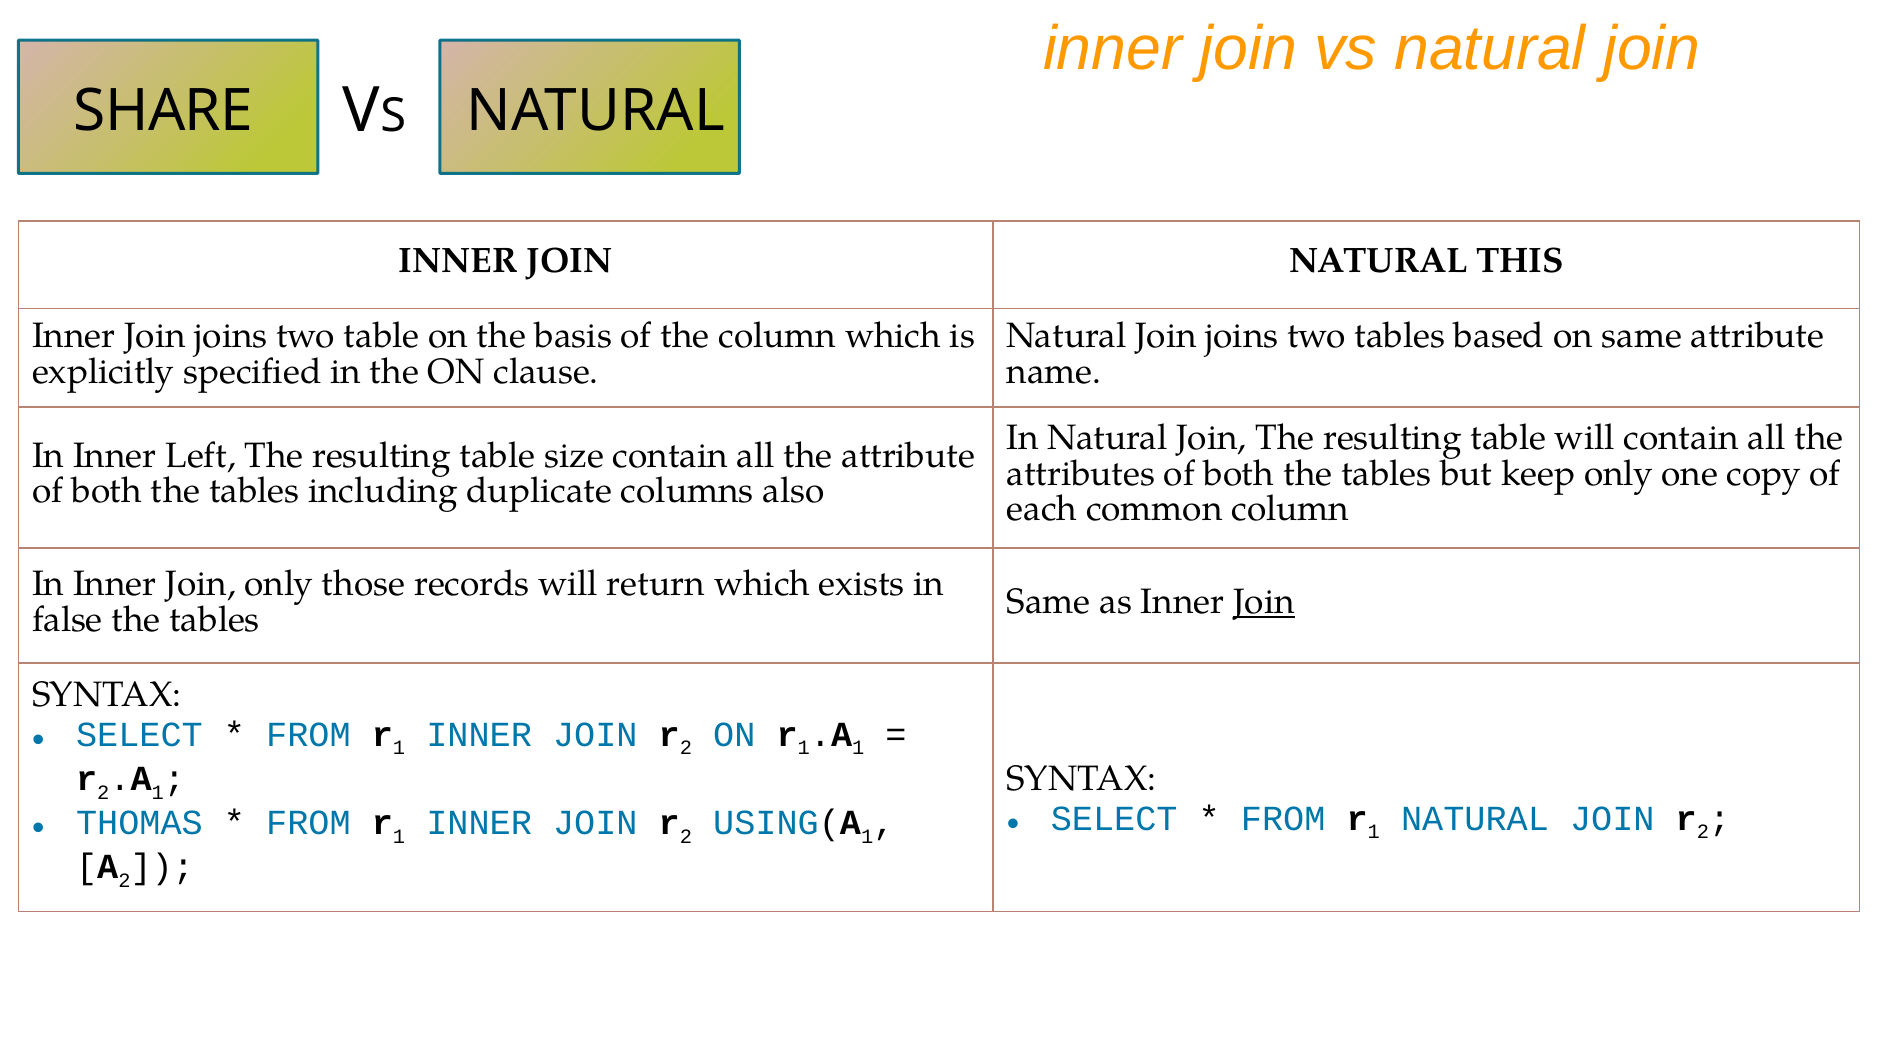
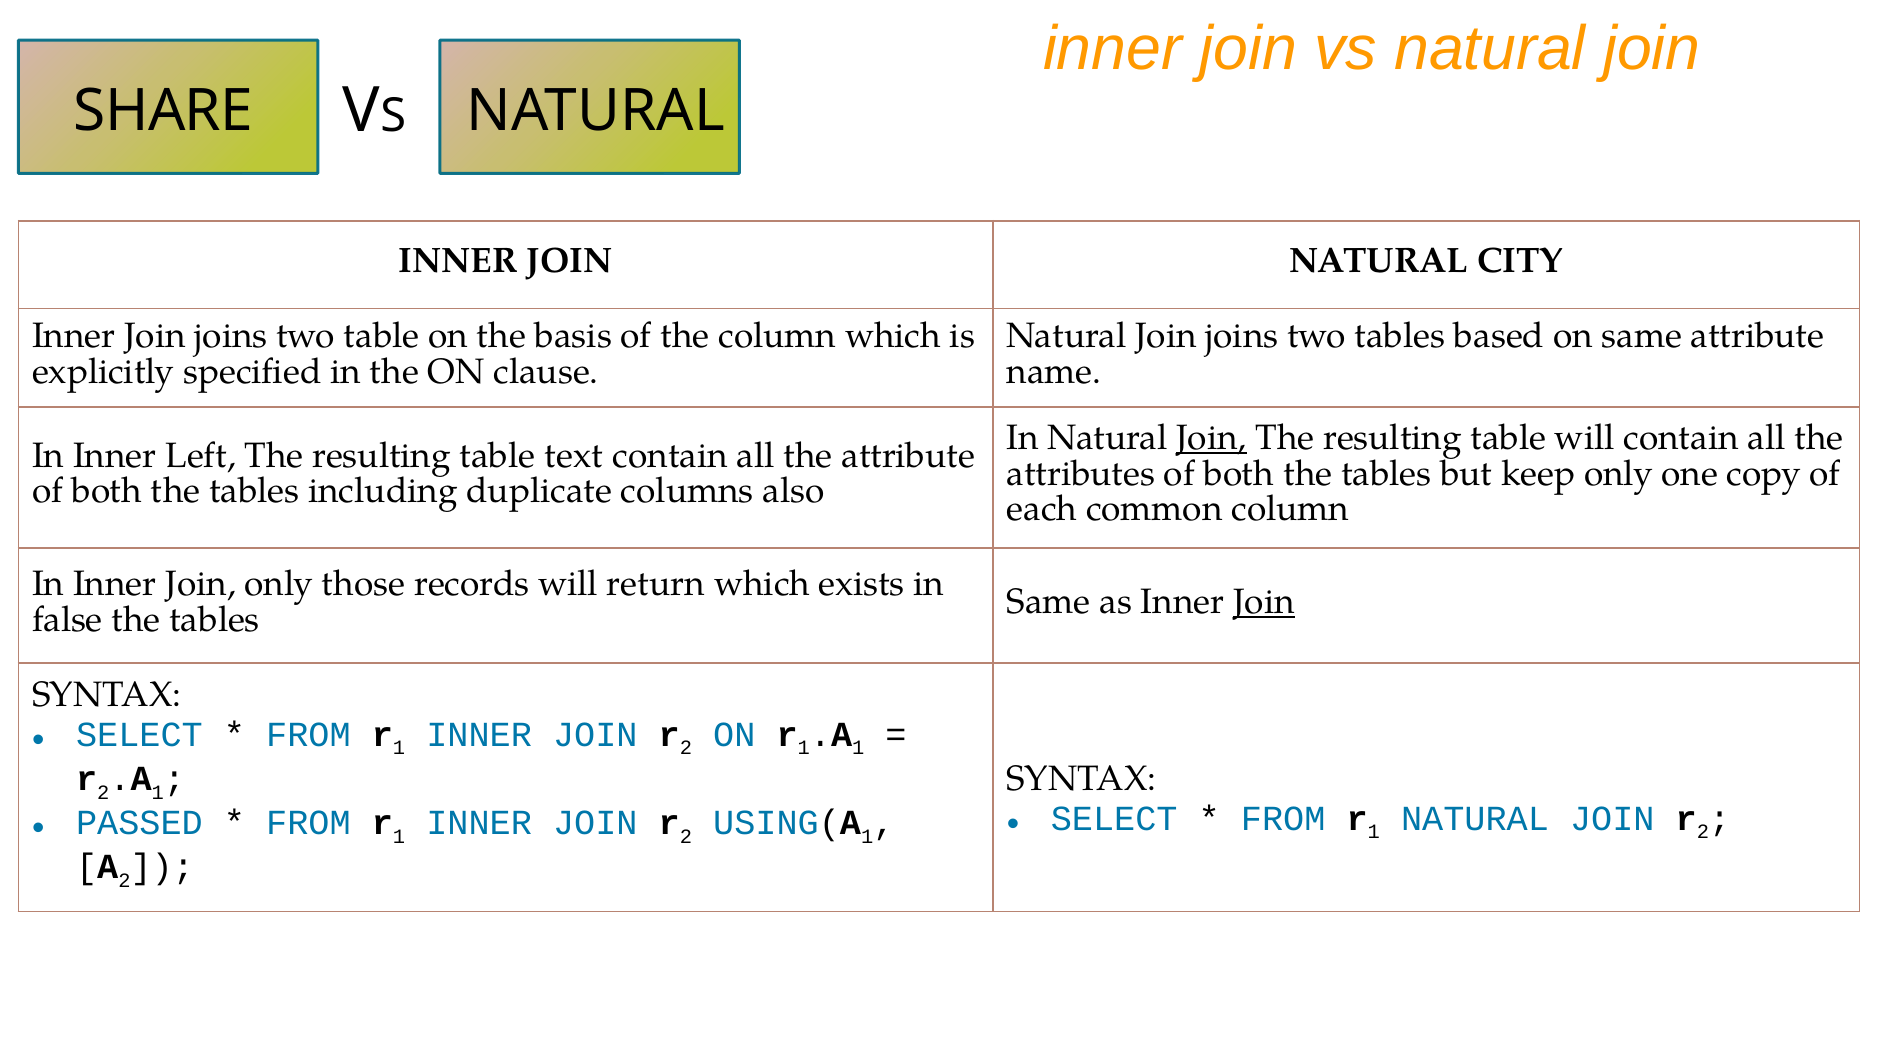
THIS: THIS -> CITY (1520, 261)
Join underline: none -> present (1211, 438)
size: size -> text (574, 456)
THOMAS: THOMAS -> PASSED (139, 822)
